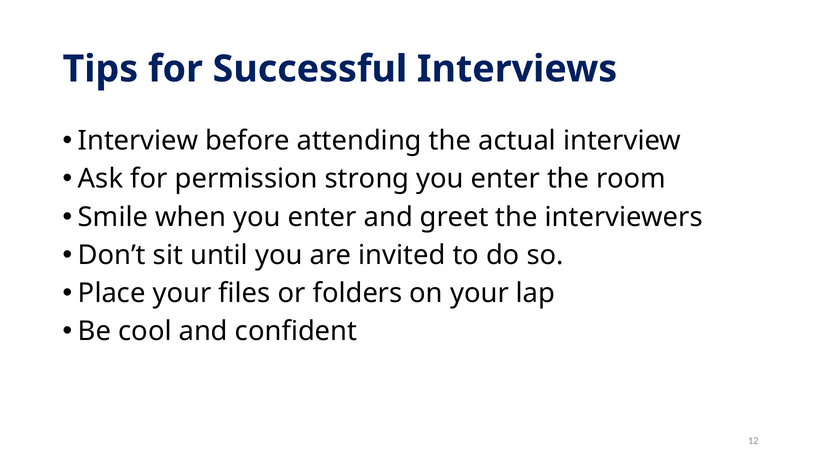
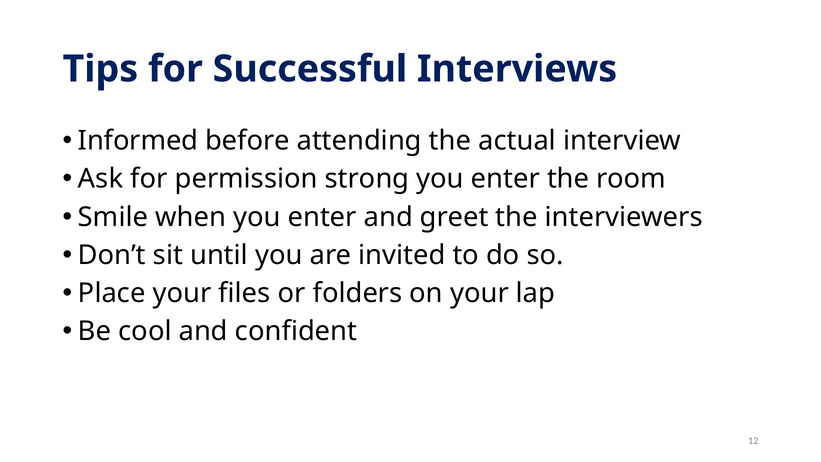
Interview: Interview -> Informed (138, 141)
